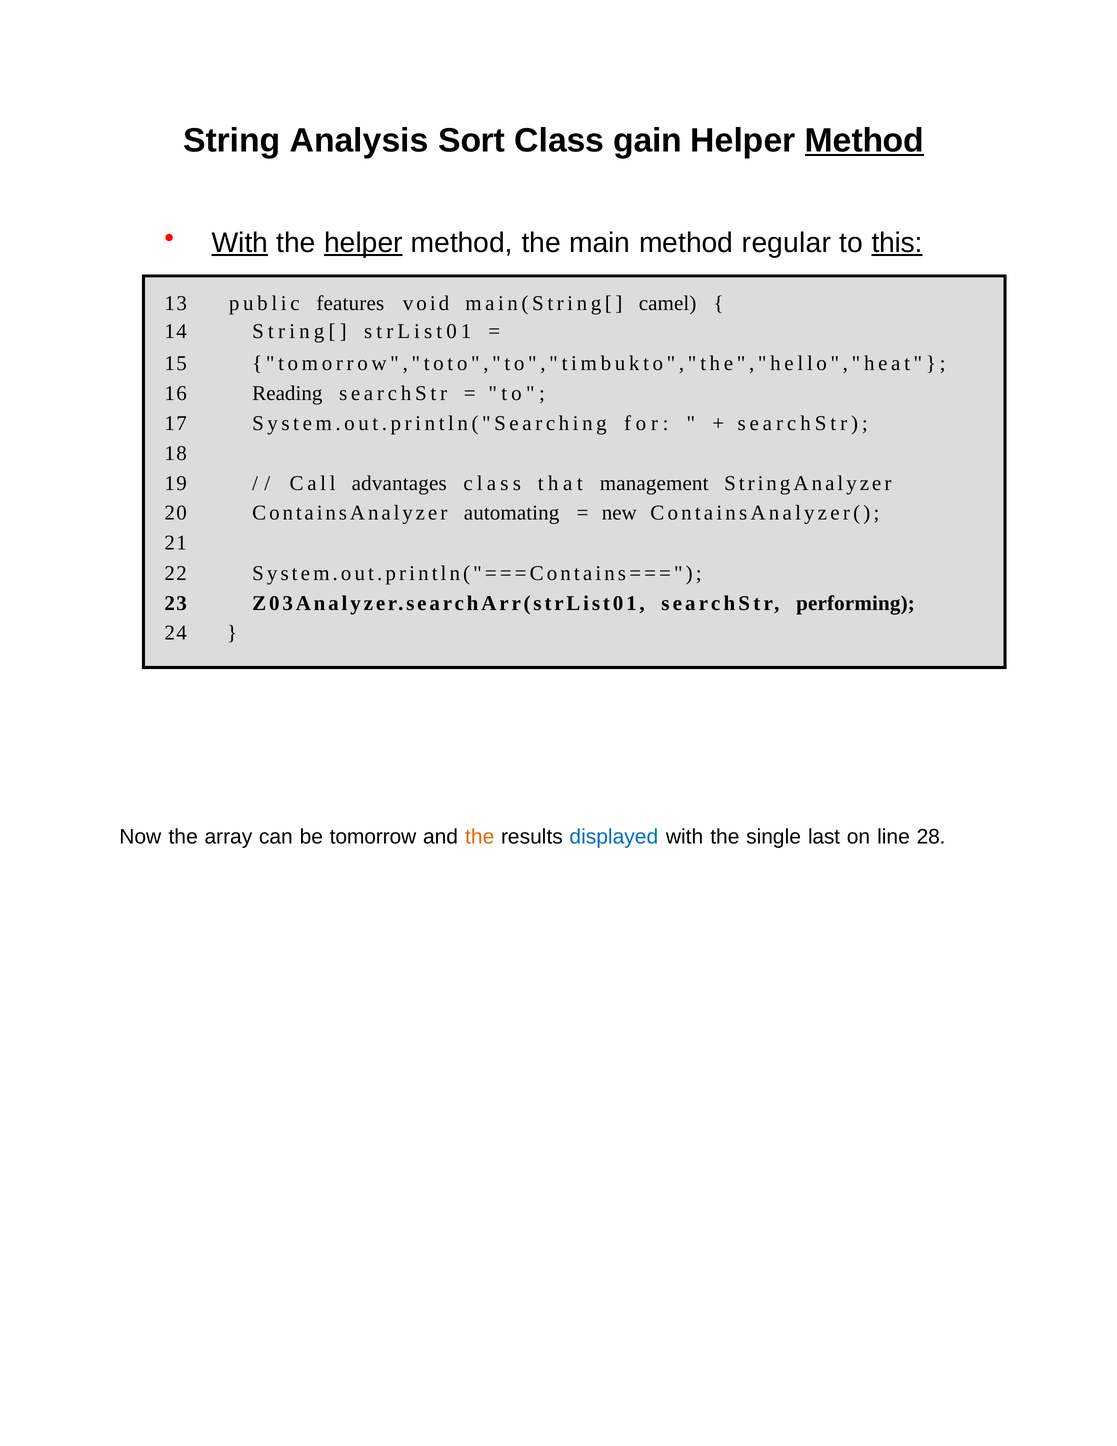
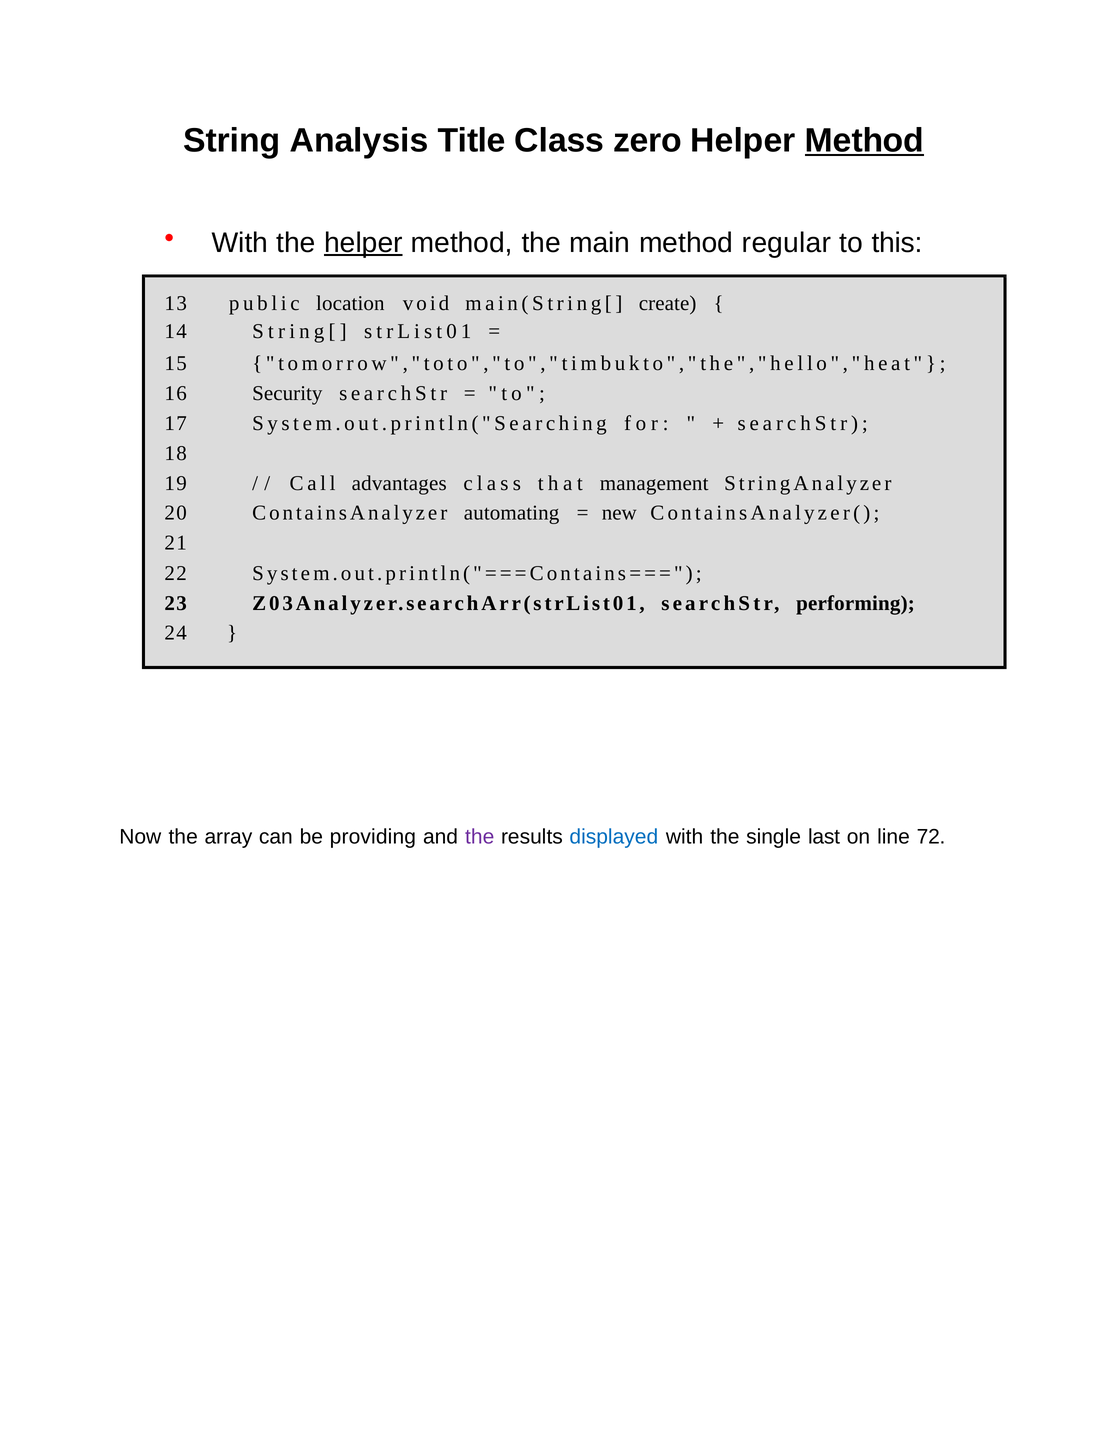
Sort: Sort -> Title (472, 141)
gain: gain -> zero (648, 141)
With underline: present -> none (240, 243)
this underline: present -> none (897, 243)
features: features -> location (350, 303)
camel: camel -> create (668, 303)
Reading: Reading -> Security (287, 393)
tomorrow: tomorrow -> providing (373, 837)
the colour: orange -> purple (480, 837)
28: 28 -> 72 (931, 837)
